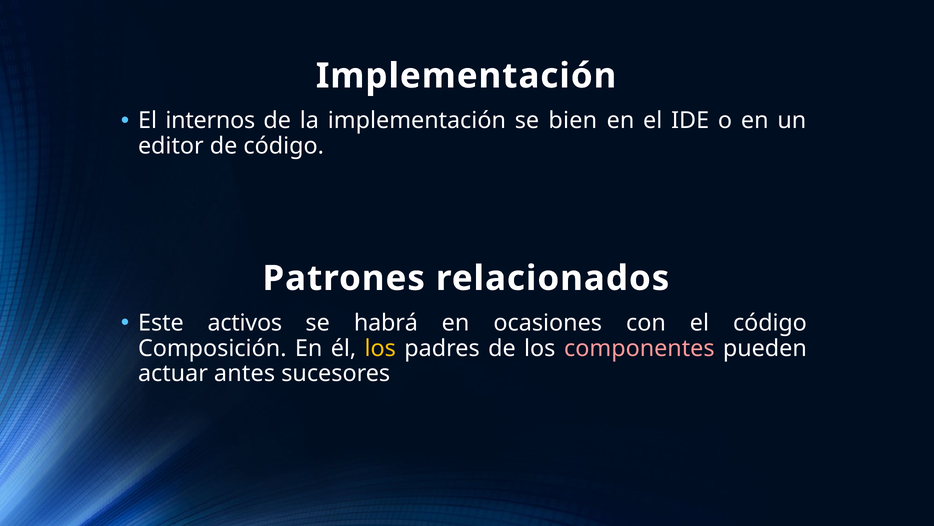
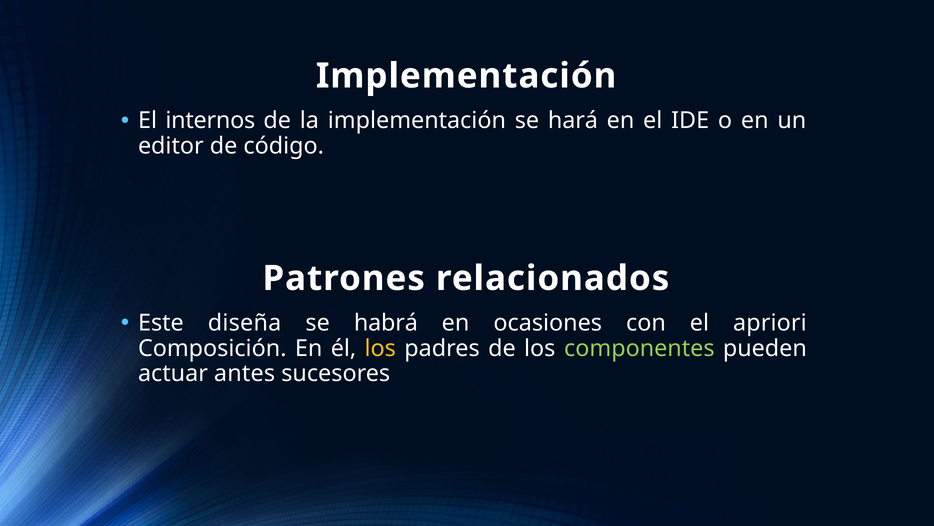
bien: bien -> hará (573, 121)
activos: activos -> diseña (245, 323)
el código: código -> apriori (770, 323)
componentes colour: pink -> light green (639, 348)
